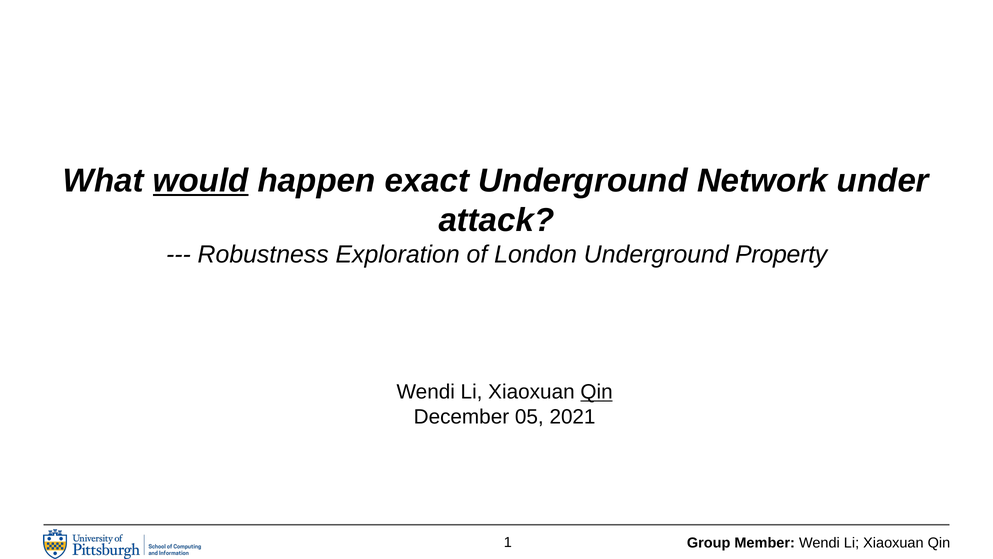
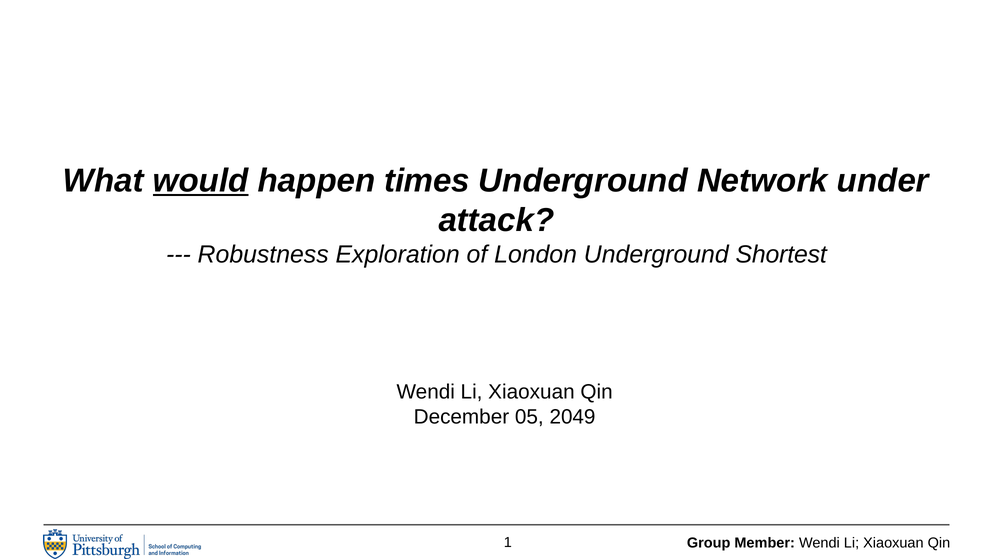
exact: exact -> times (427, 181)
Property: Property -> Shortest (781, 255)
Qin underline: present -> none (597, 392)
2021: 2021 -> 2049 (573, 416)
